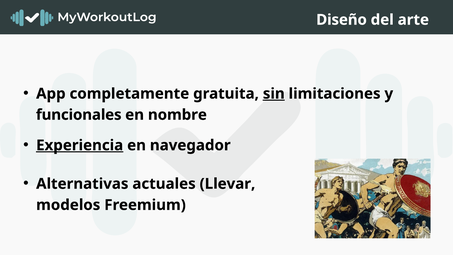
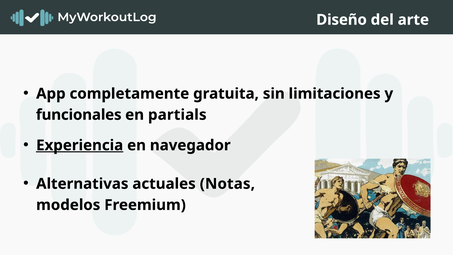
sin underline: present -> none (274, 94)
nombre: nombre -> partials (177, 115)
Llevar: Llevar -> Notas (227, 184)
